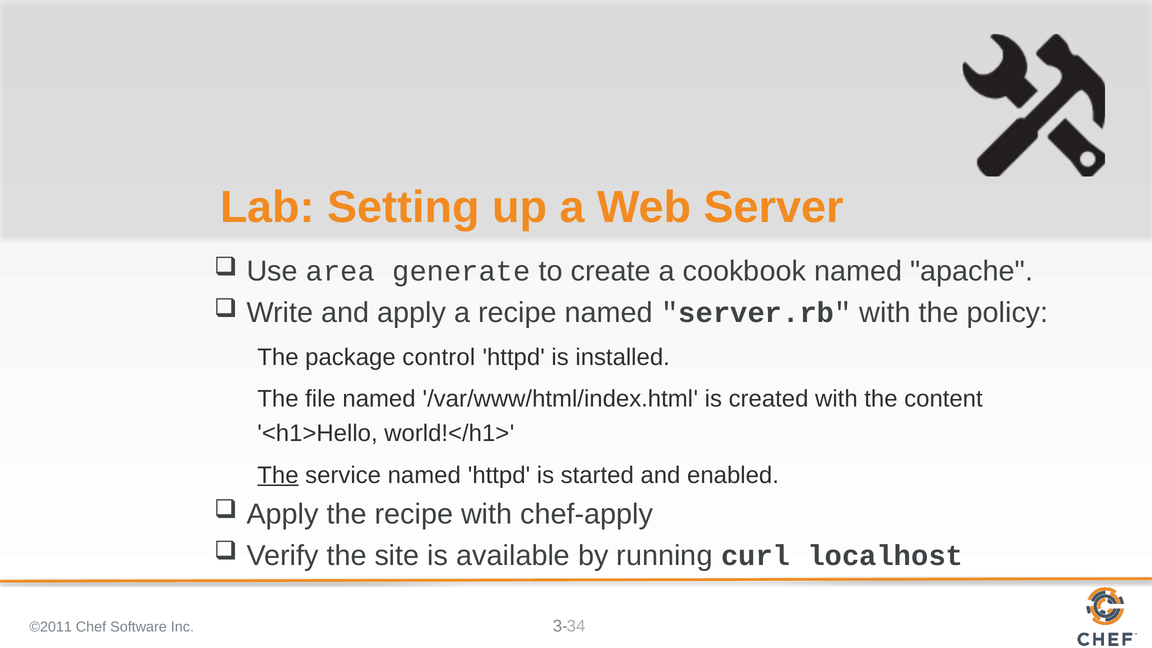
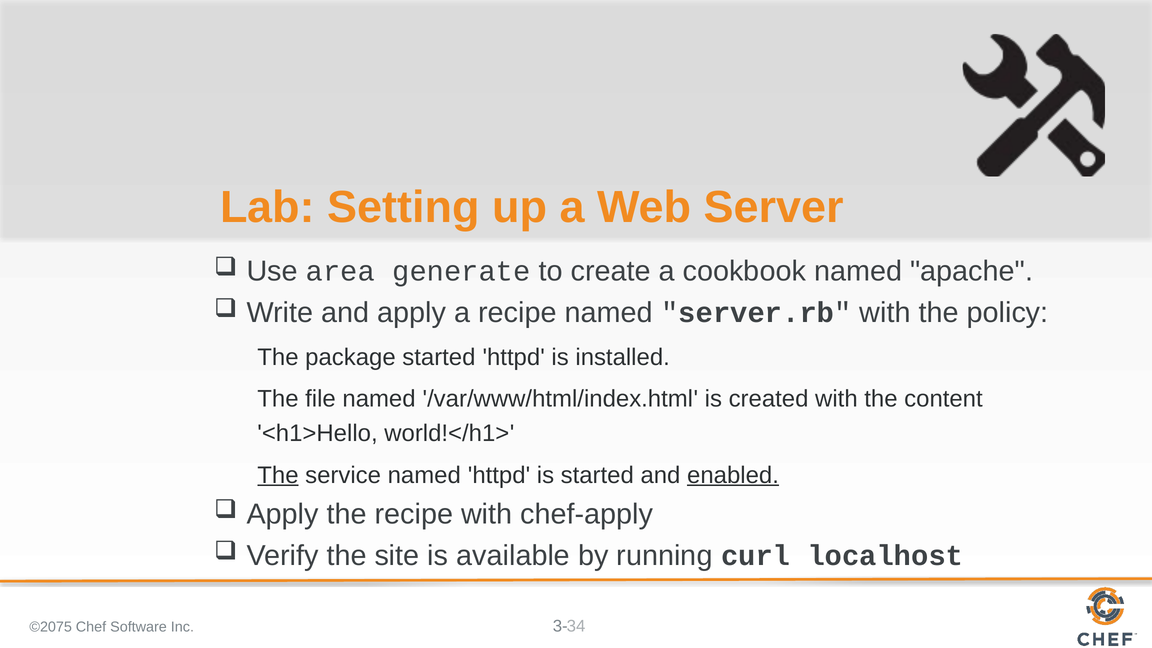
package control: control -> started (439, 357)
enabled underline: none -> present (733, 475)
©2011: ©2011 -> ©2075 (51, 627)
